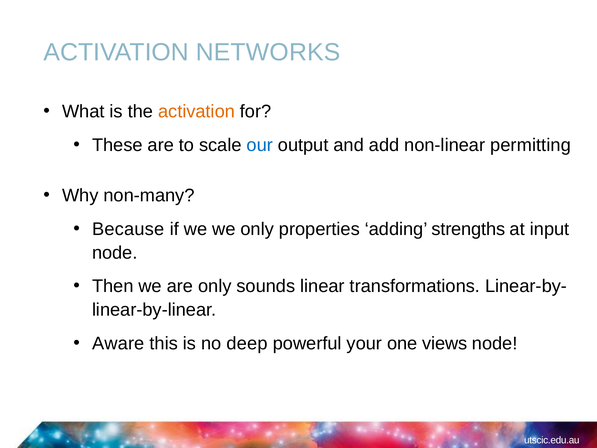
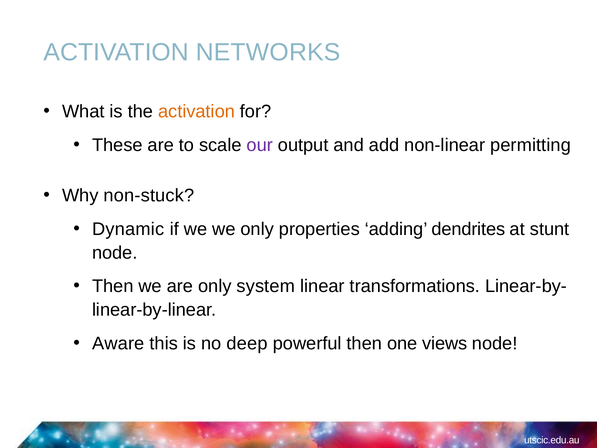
our colour: blue -> purple (260, 145)
non-many: non-many -> non-stuck (149, 195)
Because: Because -> Dynamic (128, 229)
strengths: strengths -> dendrites (468, 229)
input: input -> stunt (550, 229)
sounds: sounds -> system (266, 286)
powerful your: your -> then (364, 343)
